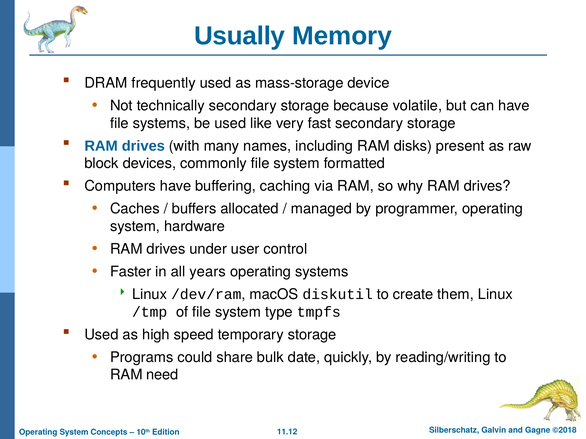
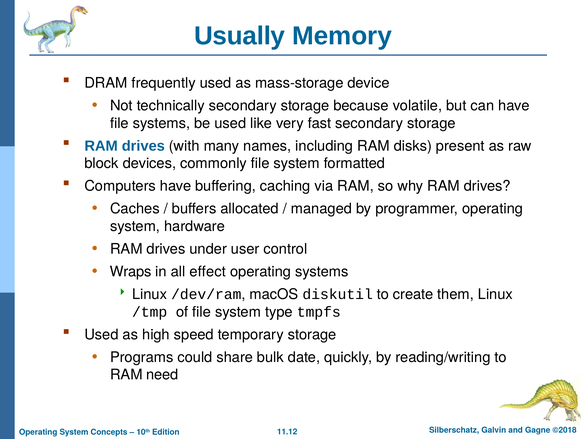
Faster: Faster -> Wraps (131, 272)
years: years -> effect (208, 272)
